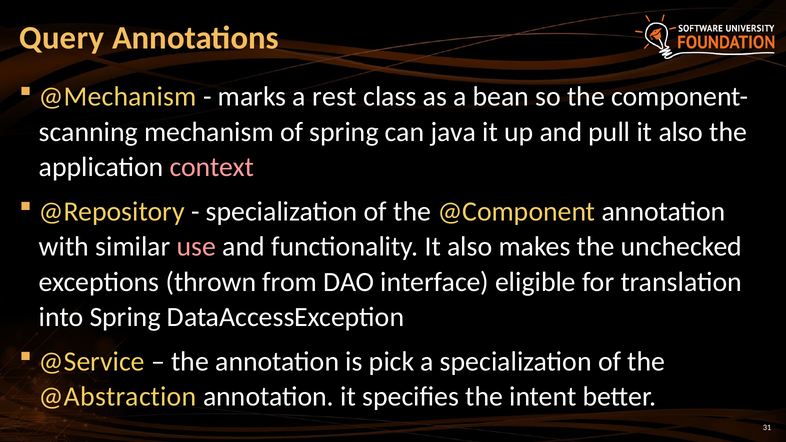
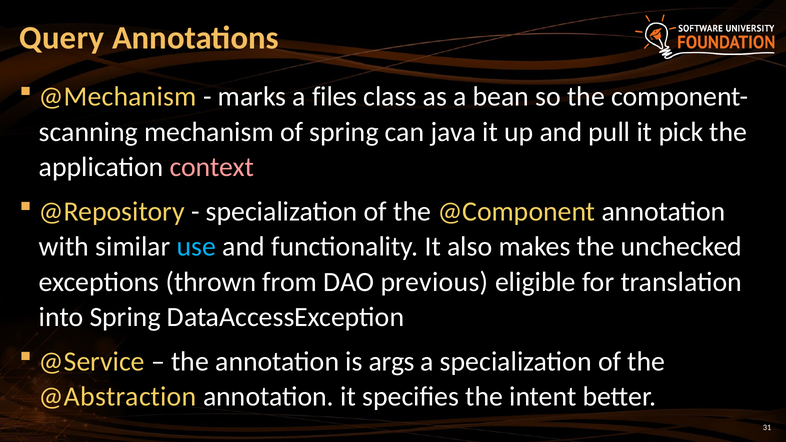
rest: rest -> files (335, 97)
pull it also: also -> pick (681, 132)
use colour: pink -> light blue (196, 247)
interface: interface -> previous (434, 282)
pick: pick -> args (392, 362)
